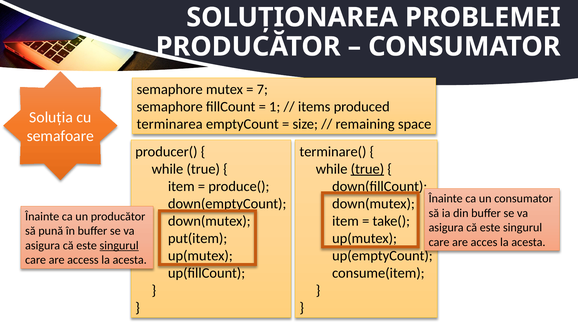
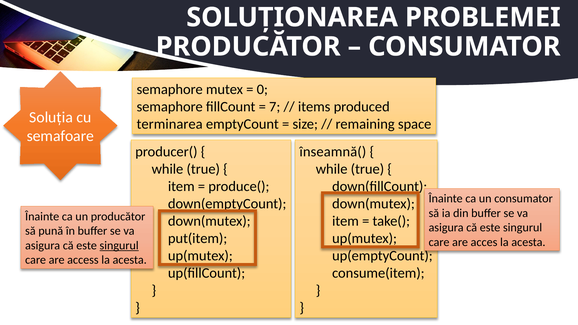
7: 7 -> 0 (262, 90)
1: 1 -> 7 (275, 107)
terminare(: terminare( -> înseamnă( (333, 152)
true underline: present -> none (367, 169)
